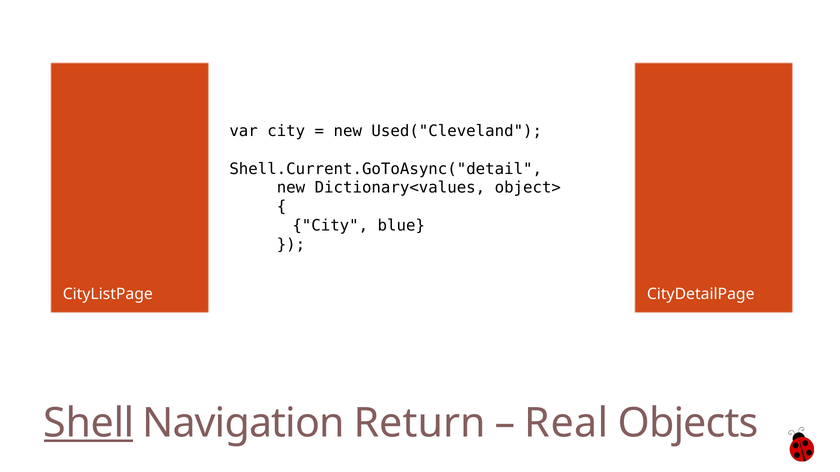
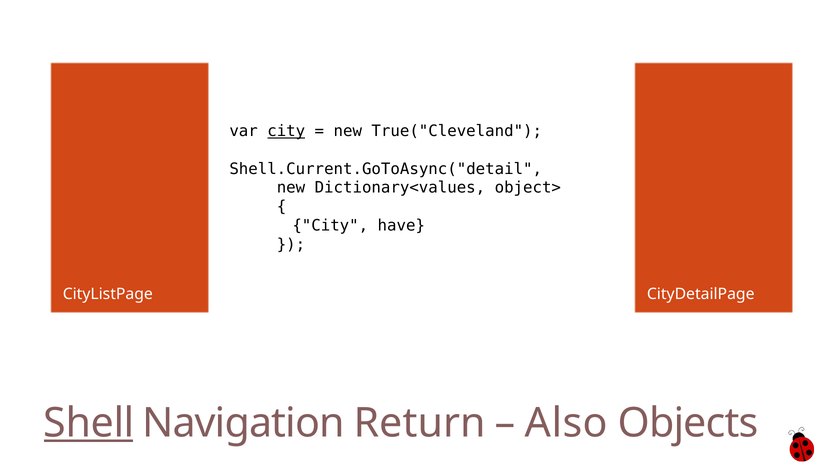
city underline: none -> present (286, 131)
Used("Cleveland: Used("Cleveland -> True("Cleveland (457, 131)
blue: blue -> have (401, 226)
Real: Real -> Also (566, 423)
